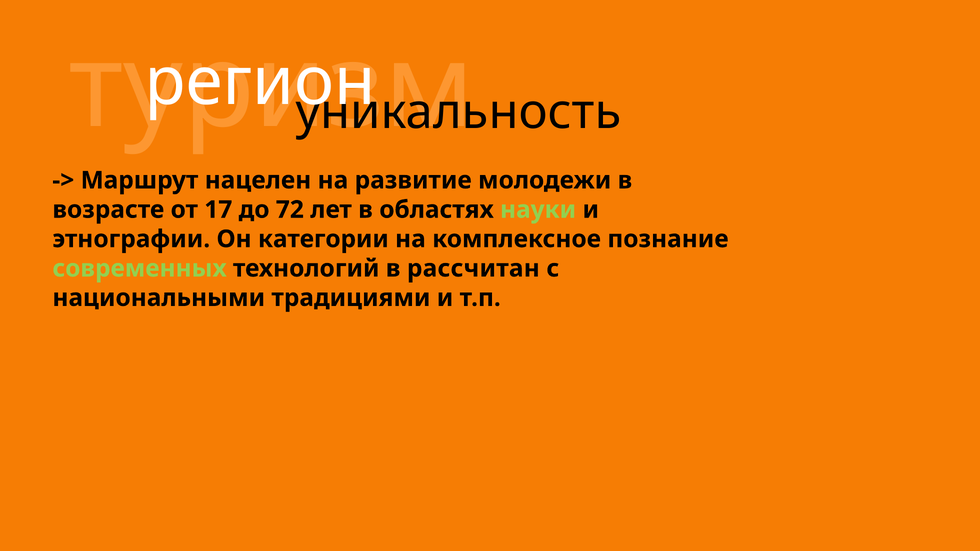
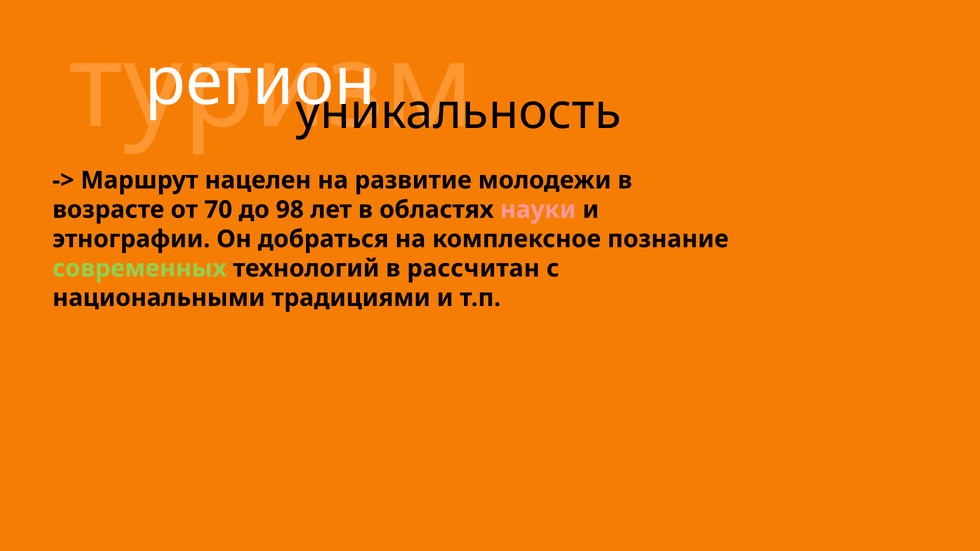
17: 17 -> 70 (218, 210)
72: 72 -> 98 (290, 210)
науки colour: light green -> pink (538, 210)
категории: категории -> добраться (323, 239)
